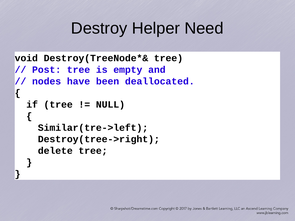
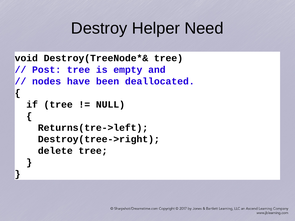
Similar(tre->left: Similar(tre->left -> Returns(tre->left (93, 128)
